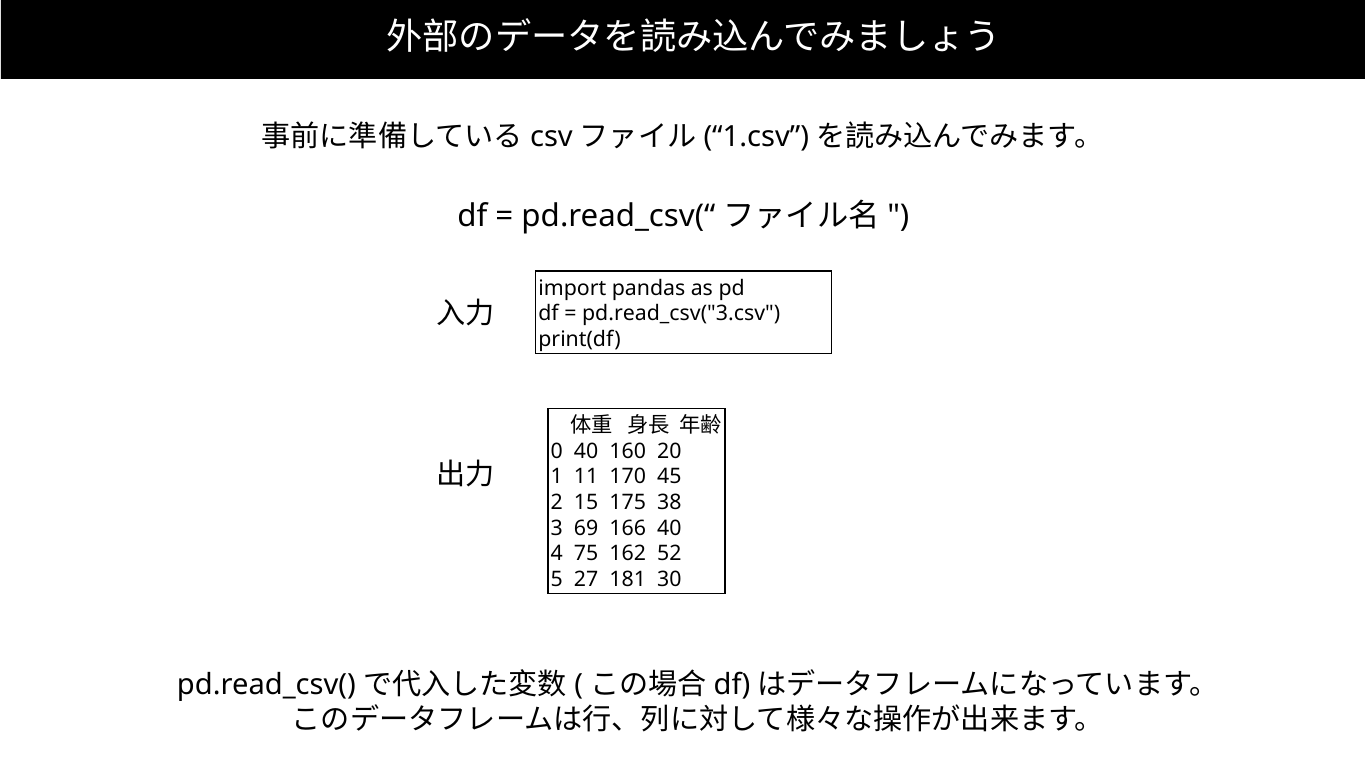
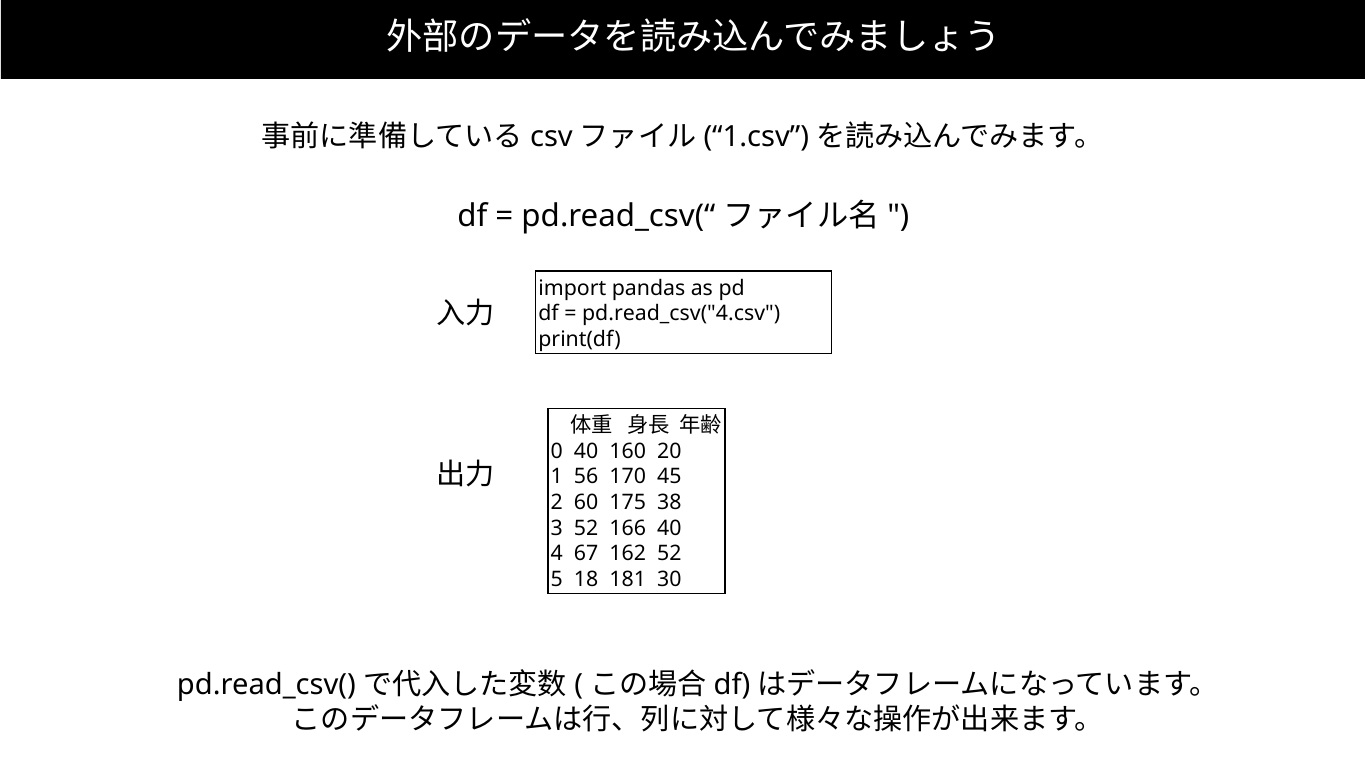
pd.read_csv("3.csv: pd.read_csv("3.csv -> pd.read_csv("4.csv (681, 314)
11: 11 -> 56 (586, 477)
15: 15 -> 60 (586, 502)
3 69: 69 -> 52 (586, 528)
75: 75 -> 67 (586, 554)
27: 27 -> 18 (586, 579)
